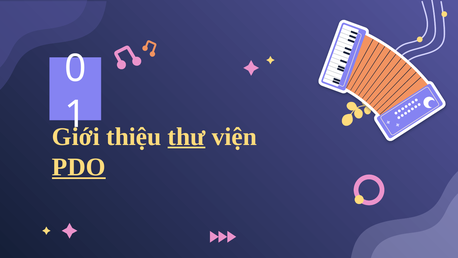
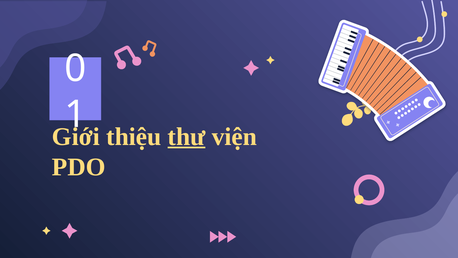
PDO underline: present -> none (79, 167)
